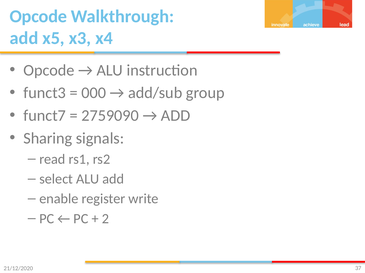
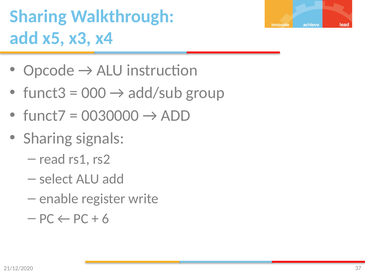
Opcode: Opcode -> Sharing (38, 16)
2759090: 2759090 -> 0030000 (110, 116)
2: 2 -> 6 (105, 219)
